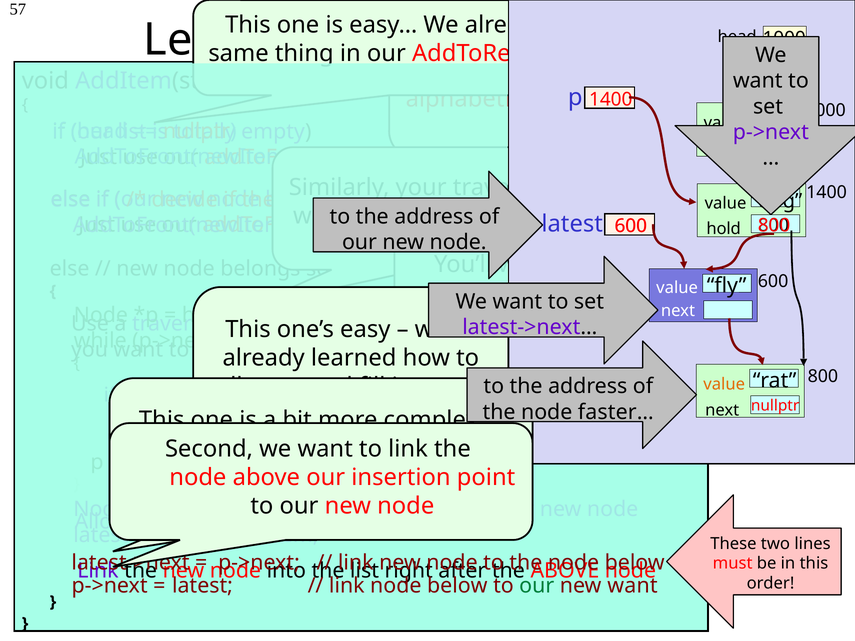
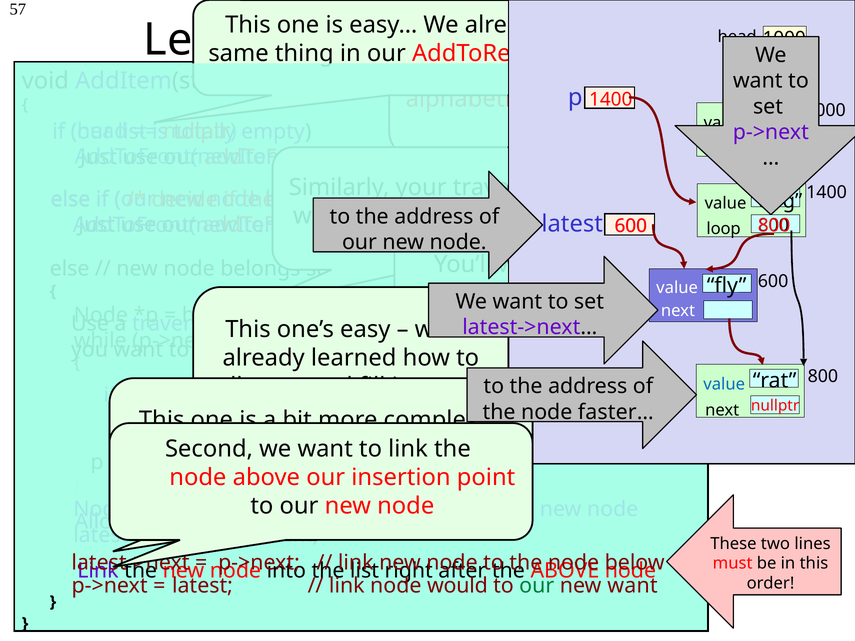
hold: hold -> loop (724, 229)
value colour: orange -> blue (724, 384)
link node below: below -> would (457, 586)
